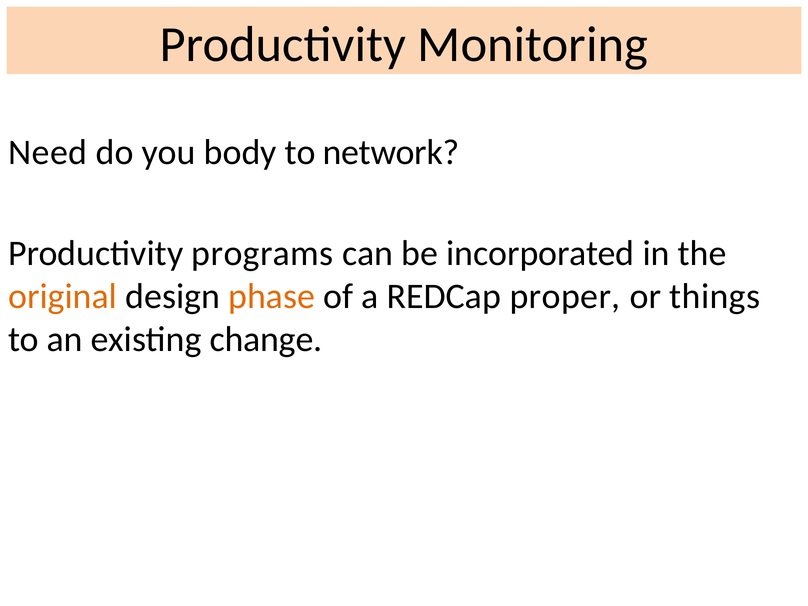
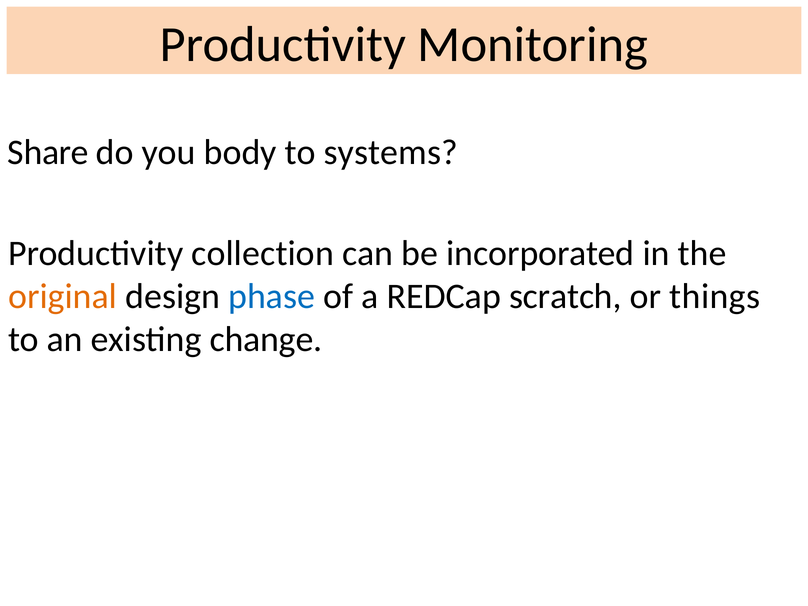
Need: Need -> Share (48, 153)
network: network -> systems (391, 153)
programs: programs -> collection (263, 253)
phase colour: orange -> blue (272, 296)
proper: proper -> scratch (565, 296)
